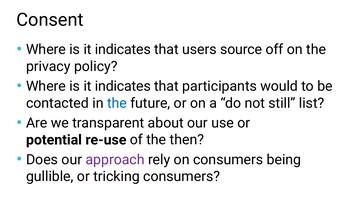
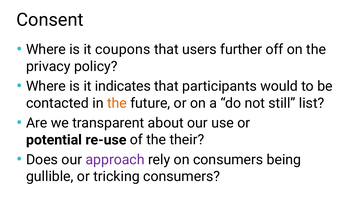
indicates: indicates -> coupons (123, 50)
source: source -> further (241, 50)
the colour: blue -> orange (117, 103)
then: then -> their (187, 140)
